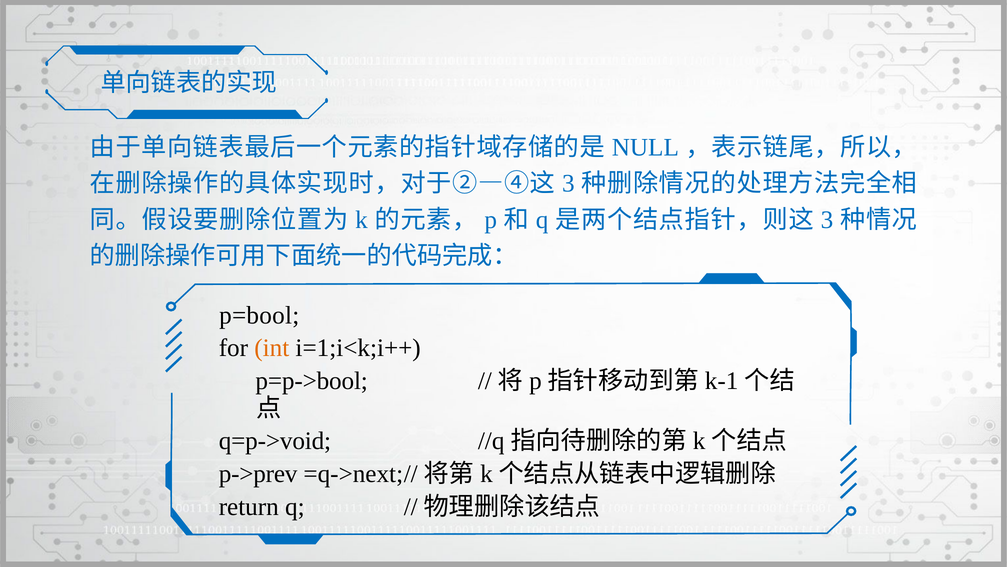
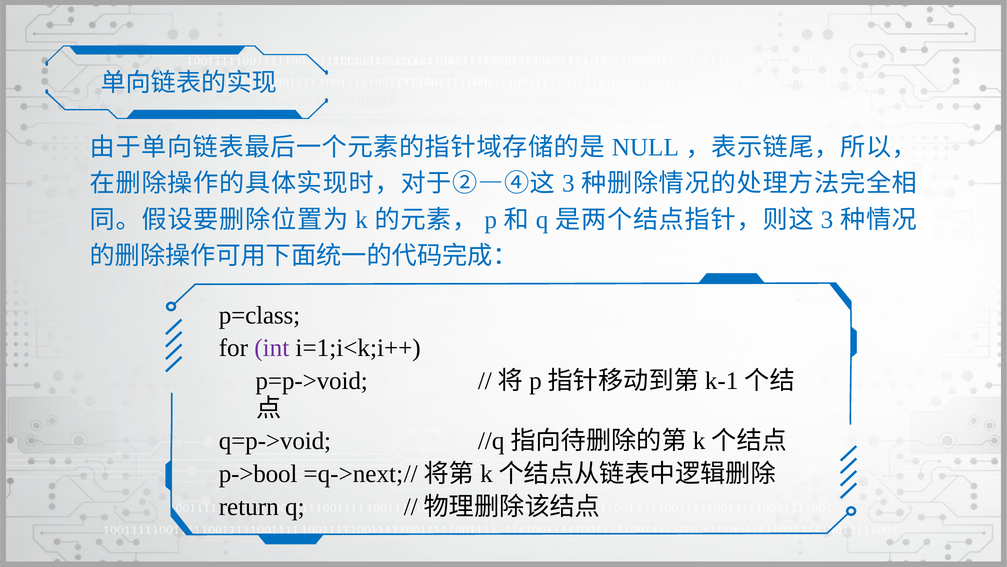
p=bool: p=bool -> p=class (259, 315)
int colour: orange -> purple (272, 348)
p=p->bool: p=p->bool -> p=p->void (312, 381)
p->prev: p->prev -> p->bool (258, 473)
